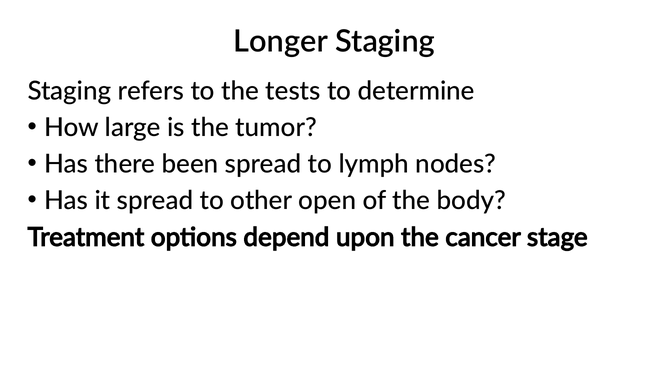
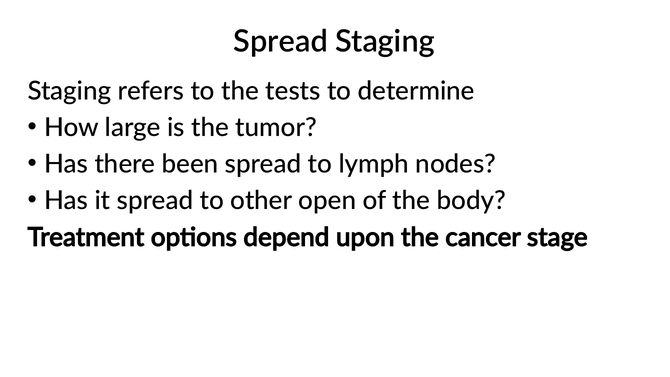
Longer: Longer -> Spread (281, 41)
